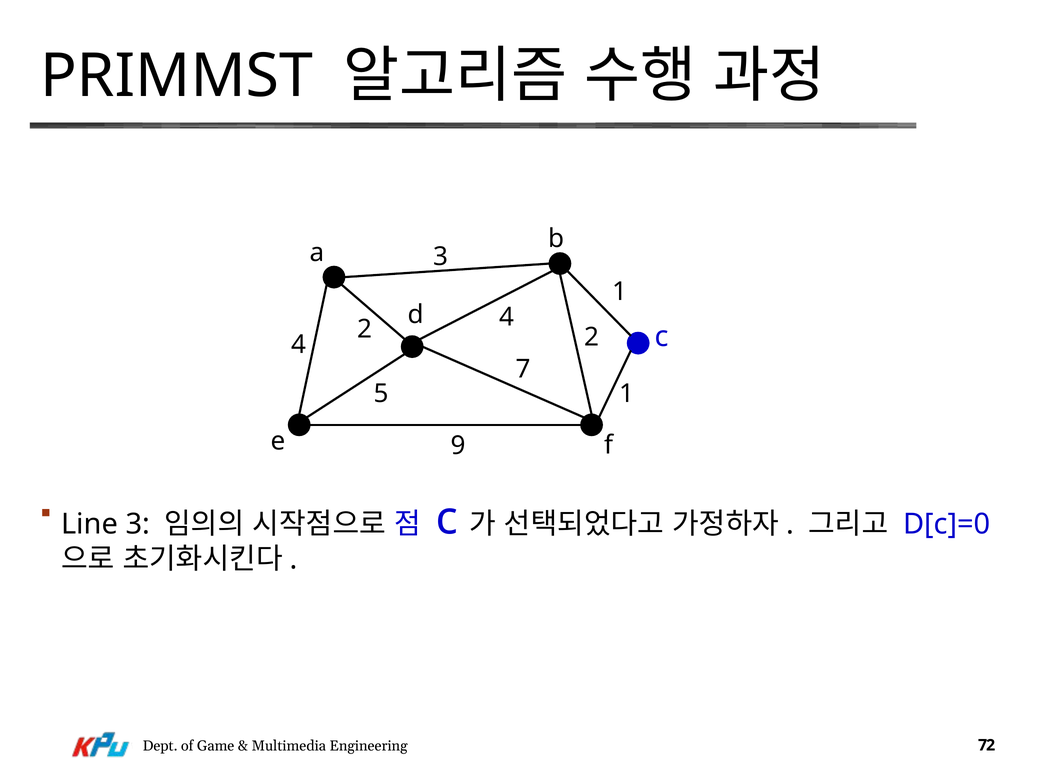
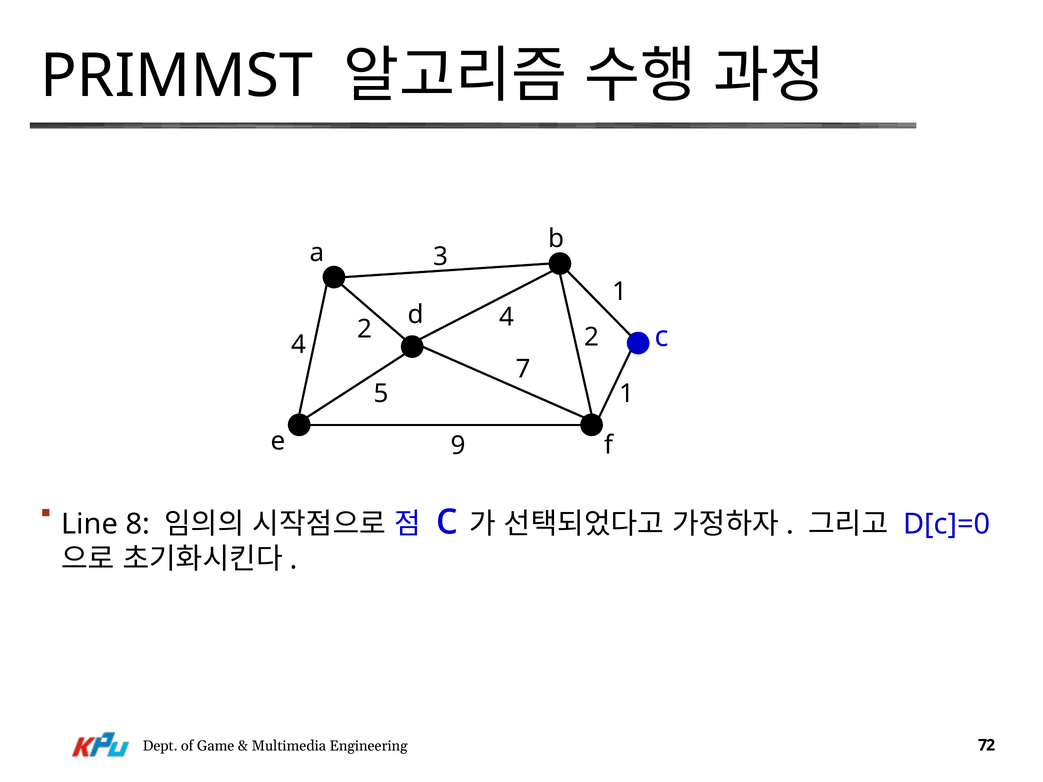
Line 3: 3 -> 8 (138, 524)
